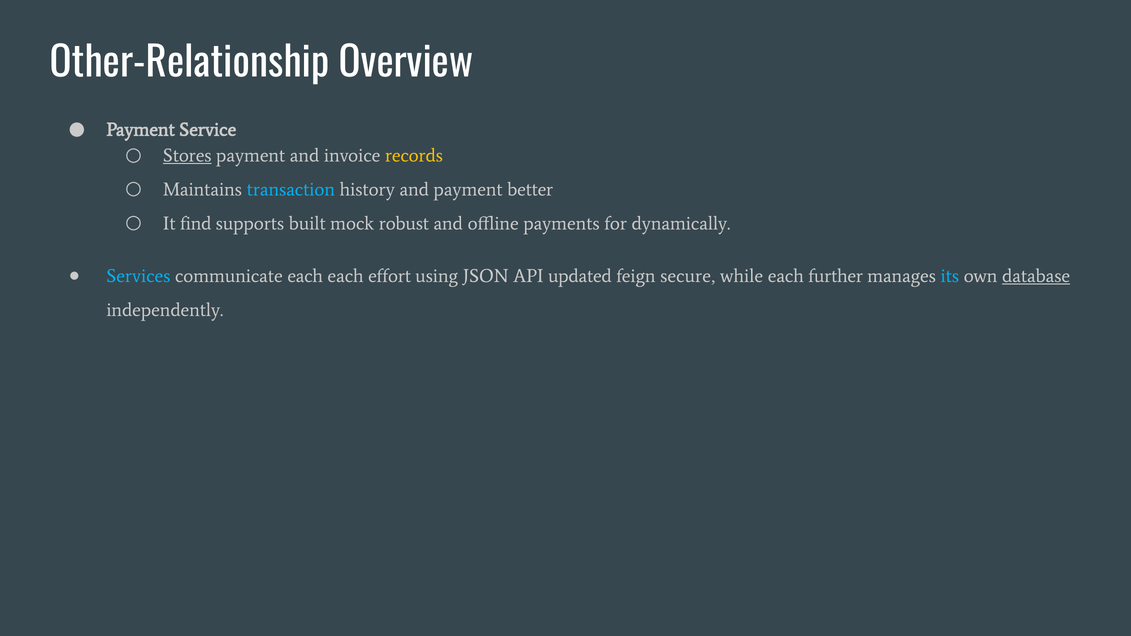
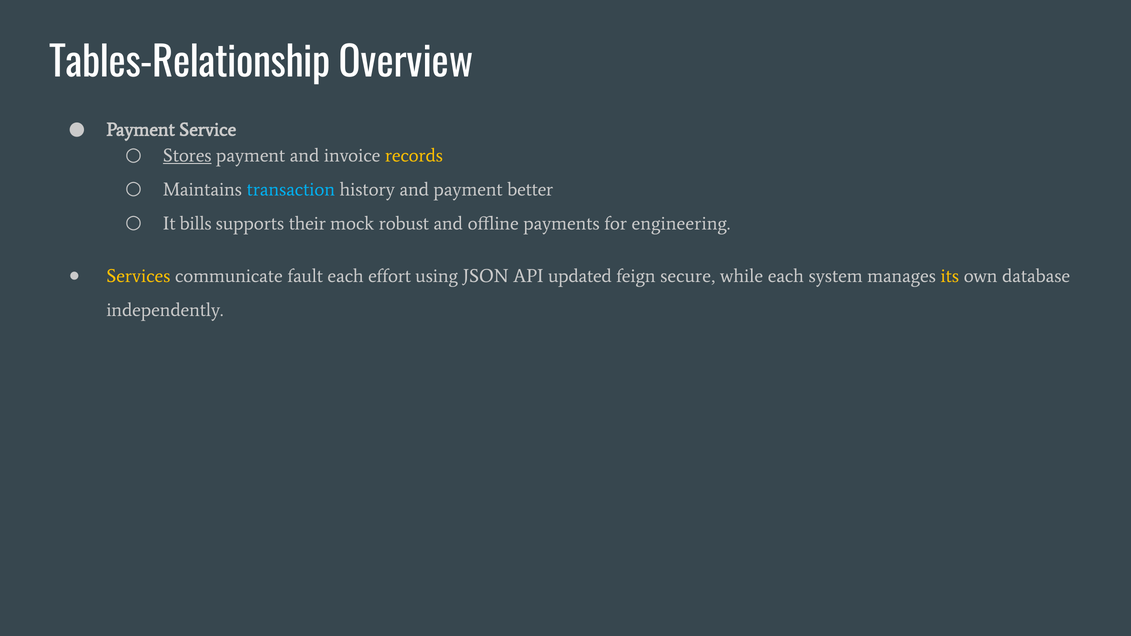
Other-Relationship: Other-Relationship -> Tables-Relationship (190, 63)
find: find -> bills (196, 223)
built: built -> their (307, 223)
dynamically: dynamically -> engineering (681, 223)
Services colour: light blue -> yellow (138, 276)
communicate each: each -> fault (305, 276)
further: further -> system (836, 276)
its colour: light blue -> yellow (950, 276)
database underline: present -> none (1036, 276)
